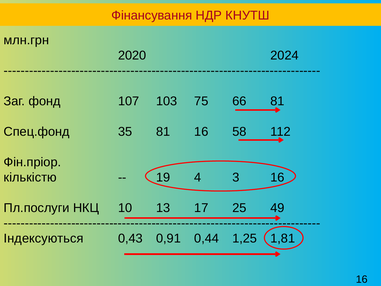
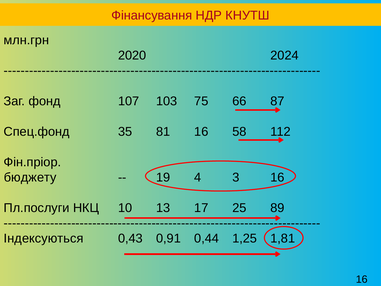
66 81: 81 -> 87 (277, 101)
кількістю: кількістю -> бюджету (30, 177)
49: 49 -> 89 (277, 208)
